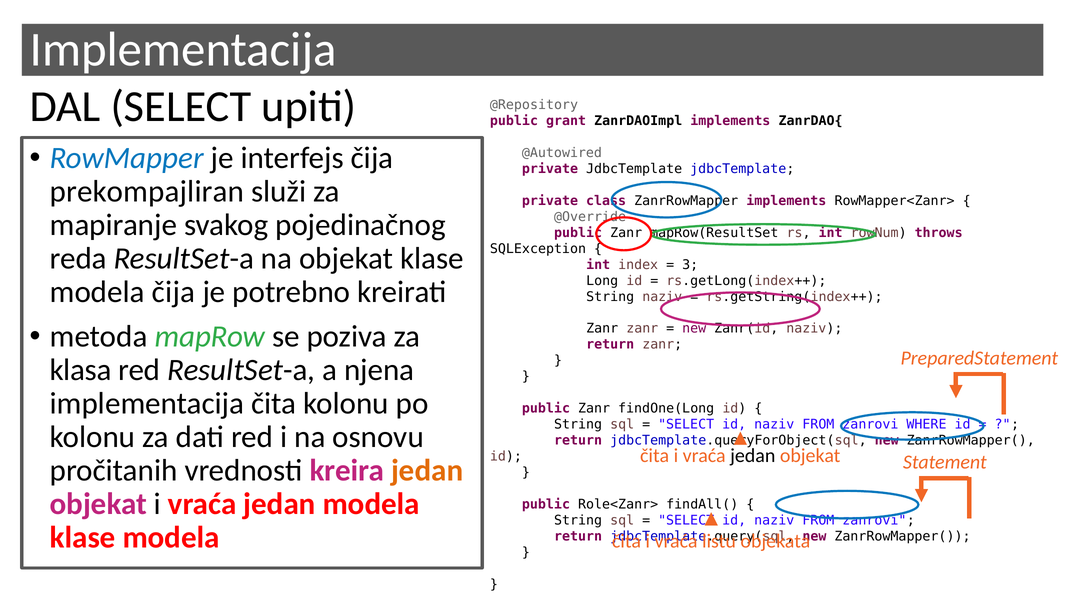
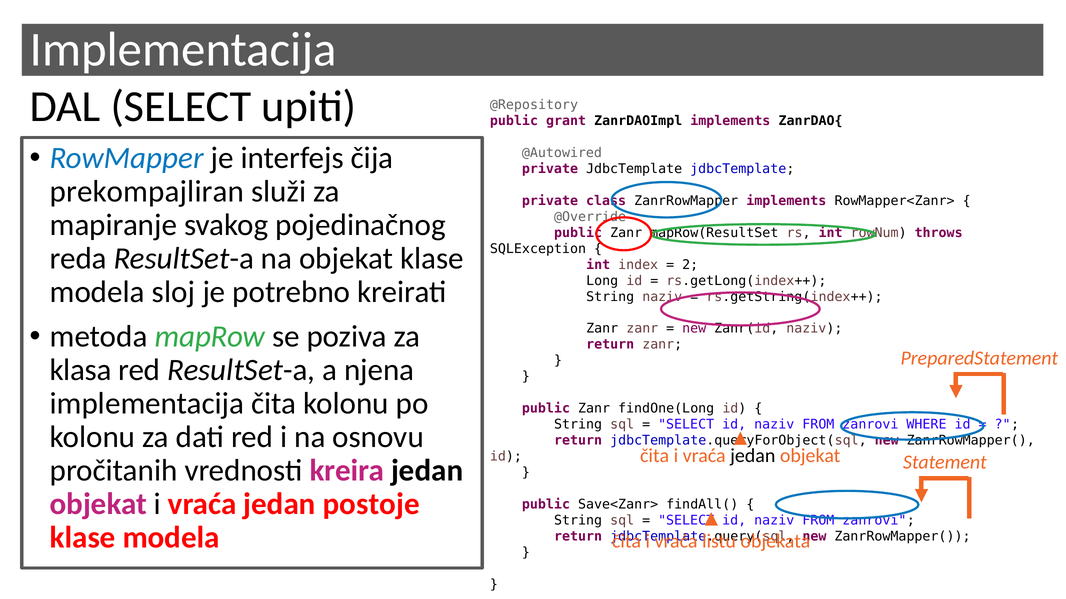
3: 3 -> 2 (690, 265)
modela čija: čija -> sloj (174, 292)
jedan colour: orange -> black (427, 471)
jedan modela: modela -> postoje (371, 505)
Role<Zanr>: Role<Zanr> -> Save<Zanr> (618, 505)
